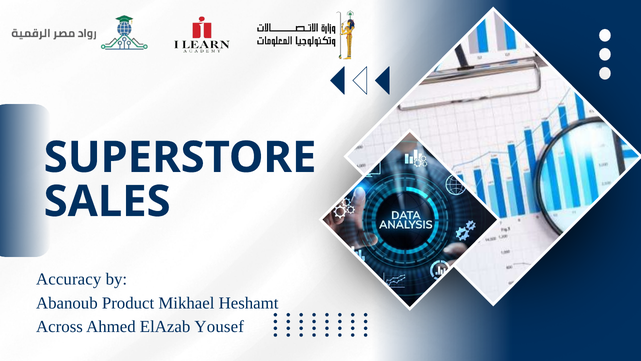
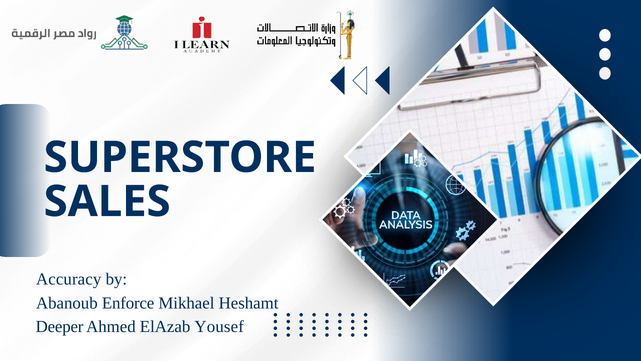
Product: Product -> Enforce (128, 303)
Across: Across -> Deeper (60, 326)
